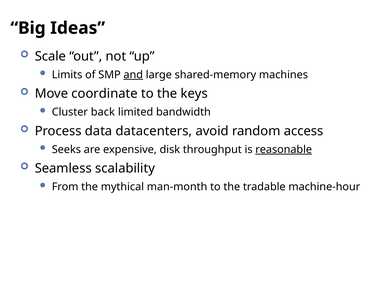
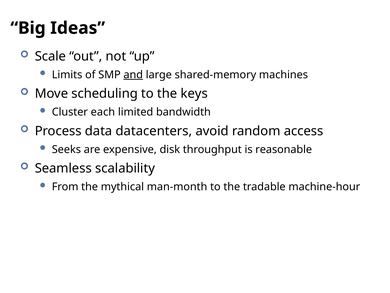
coordinate: coordinate -> scheduling (105, 93)
back: back -> each (103, 112)
reasonable underline: present -> none (284, 149)
